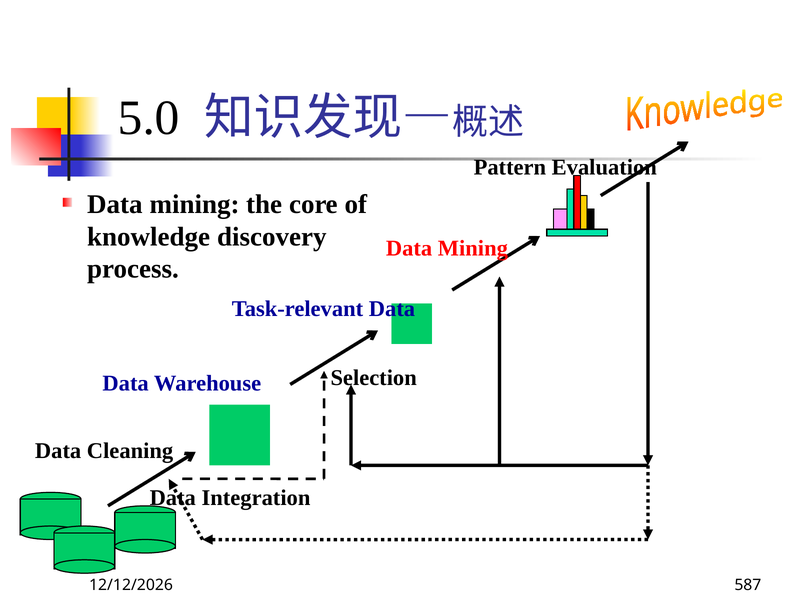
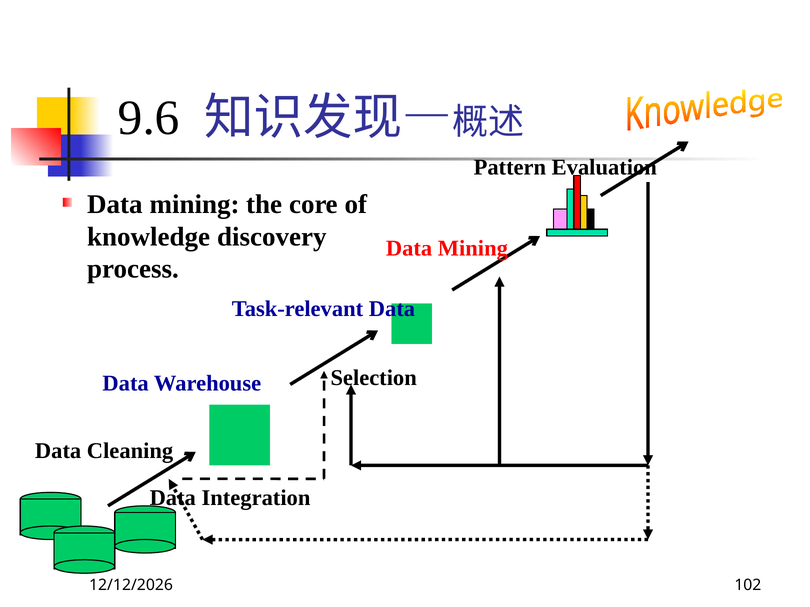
5.0: 5.0 -> 9.6 (149, 118)
587: 587 -> 102 (748, 586)
